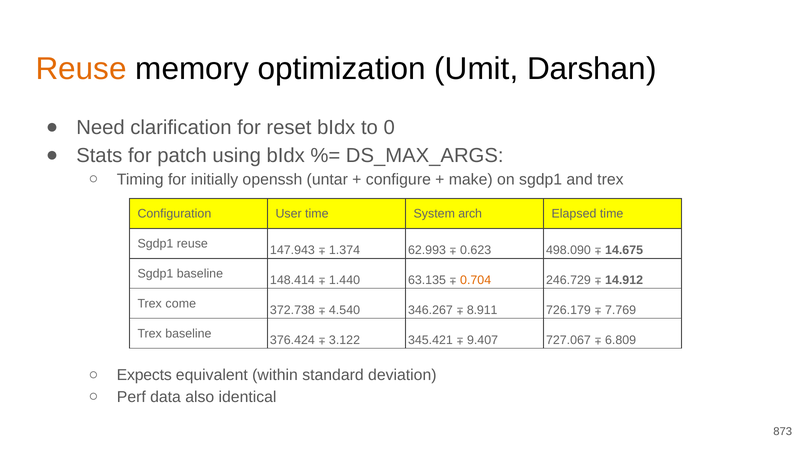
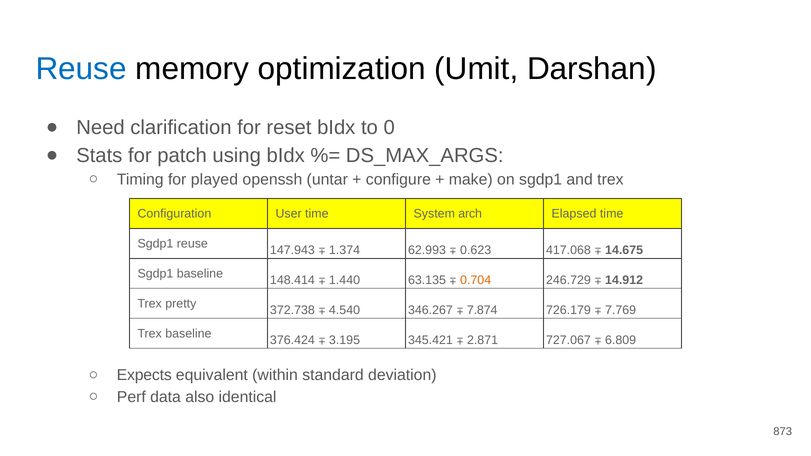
Reuse colour: orange -> blue (81, 69)
initially: initially -> played (214, 180)
498.090: 498.090 -> 417.068 (568, 250)
come: come -> pretty (181, 304)
8.911: 8.911 -> 7.874 (482, 310)
3.122: 3.122 -> 3.195 (345, 340)
9.407: 9.407 -> 2.871 (483, 340)
